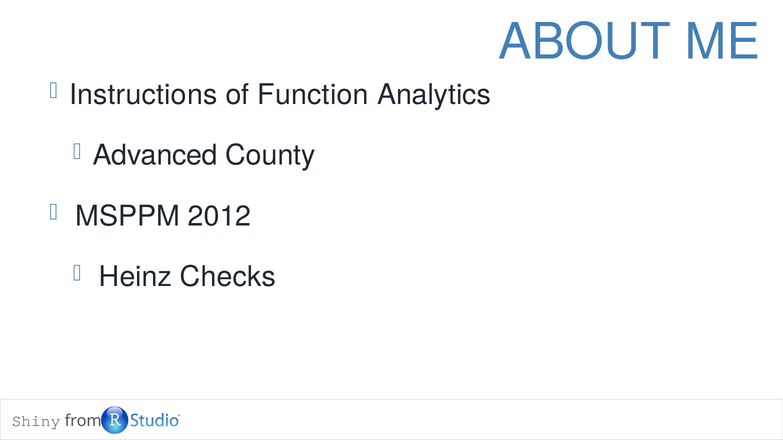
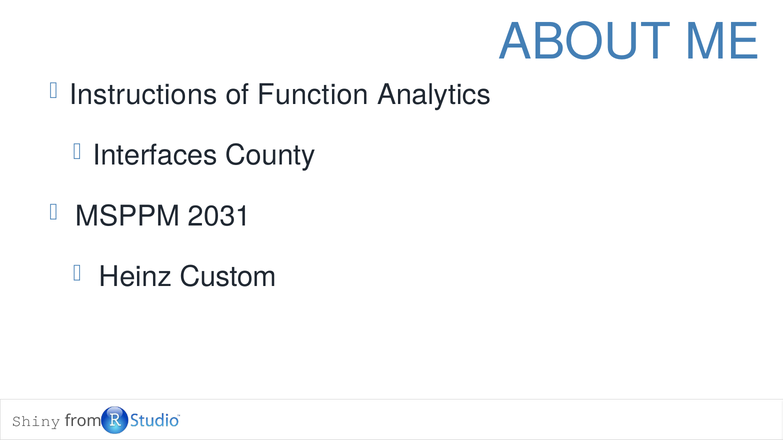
Advanced: Advanced -> Interfaces (155, 156)
2012: 2012 -> 2031 (220, 216)
Checks: Checks -> Custom (228, 277)
